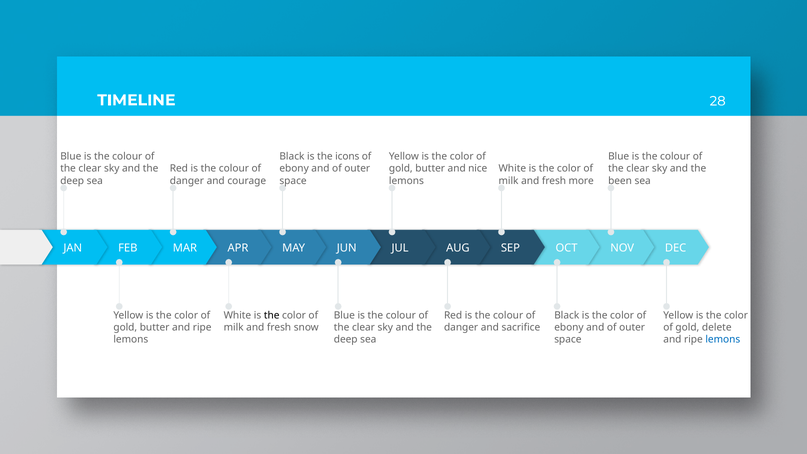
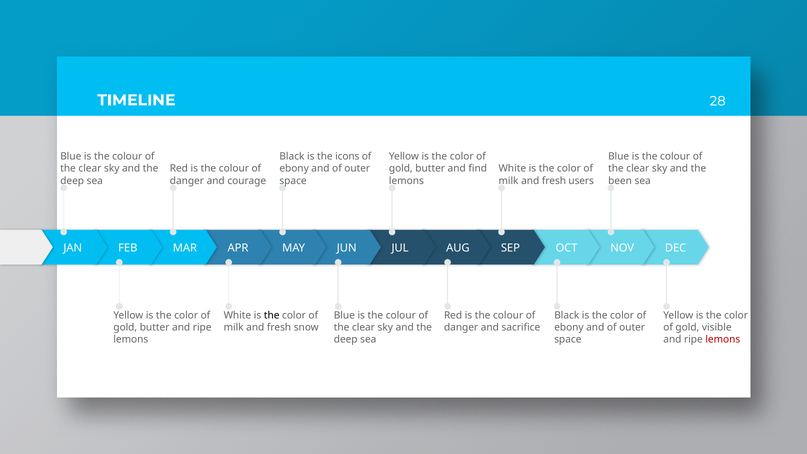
nice: nice -> find (478, 169)
more: more -> users (581, 181)
delete: delete -> visible (717, 327)
lemons colour: blue -> red (723, 340)
